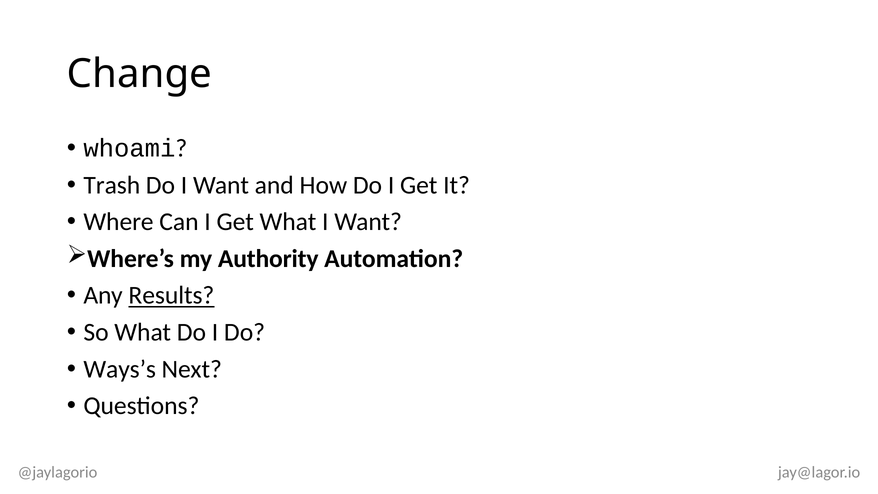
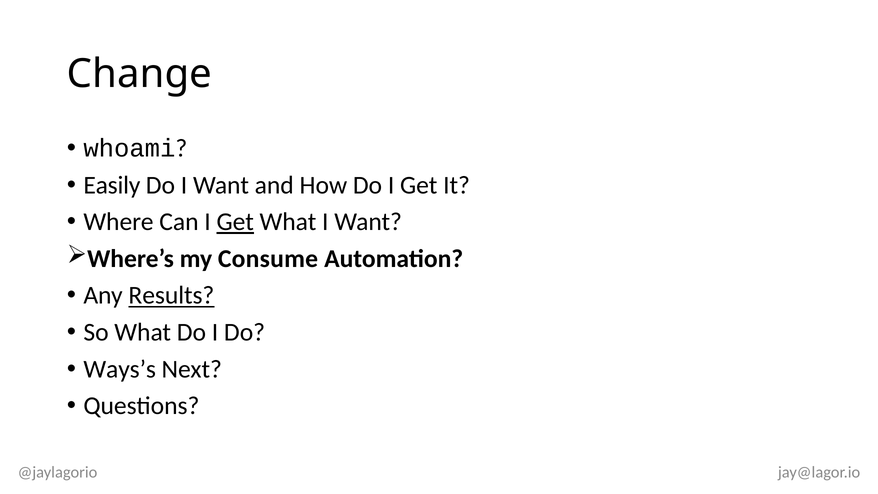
Trash: Trash -> Easily (112, 185)
Get underline: none -> present (235, 222)
Authority: Authority -> Consume (268, 259)
